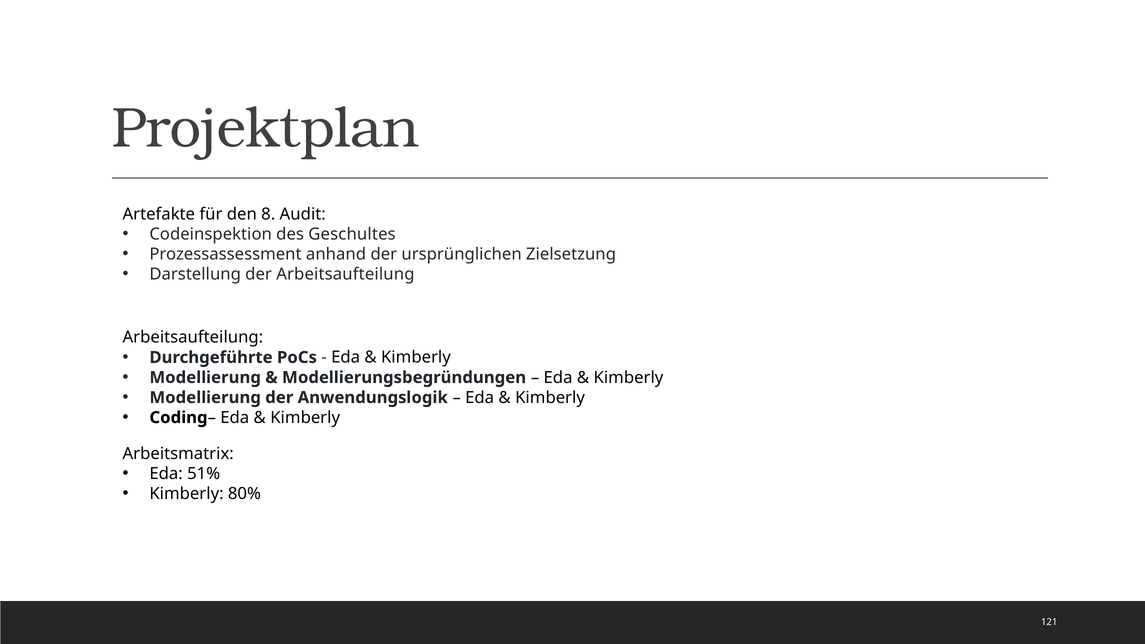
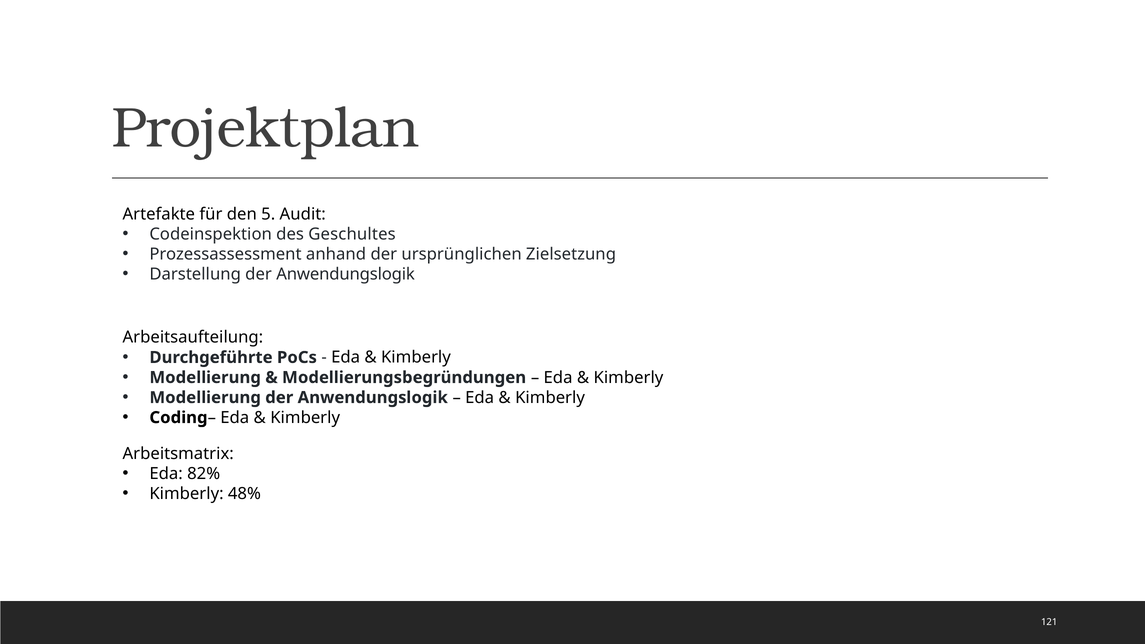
8: 8 -> 5 (268, 214)
Darstellung der Arbeitsaufteilung: Arbeitsaufteilung -> Anwendungslogik (346, 274)
51%: 51% -> 82% (204, 474)
80%: 80% -> 48% (244, 494)
